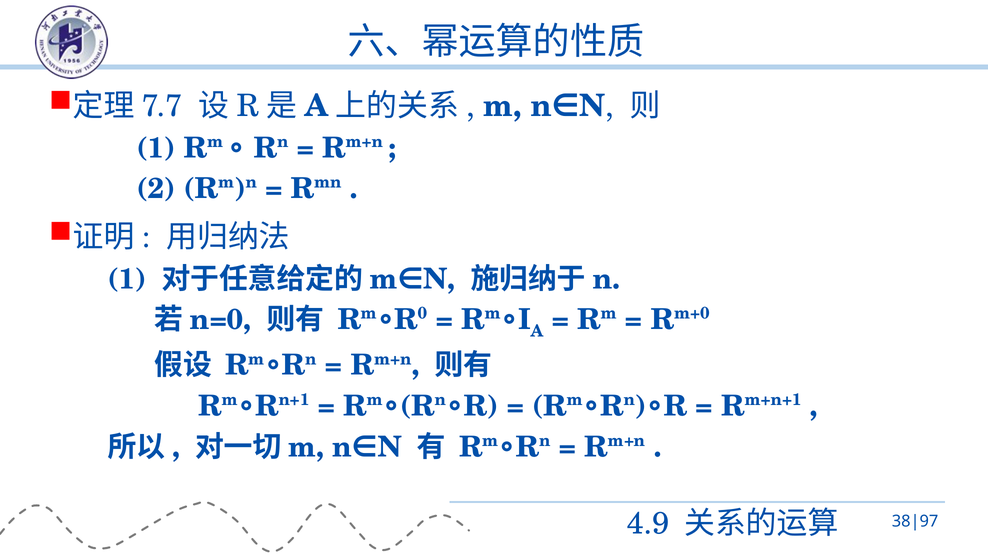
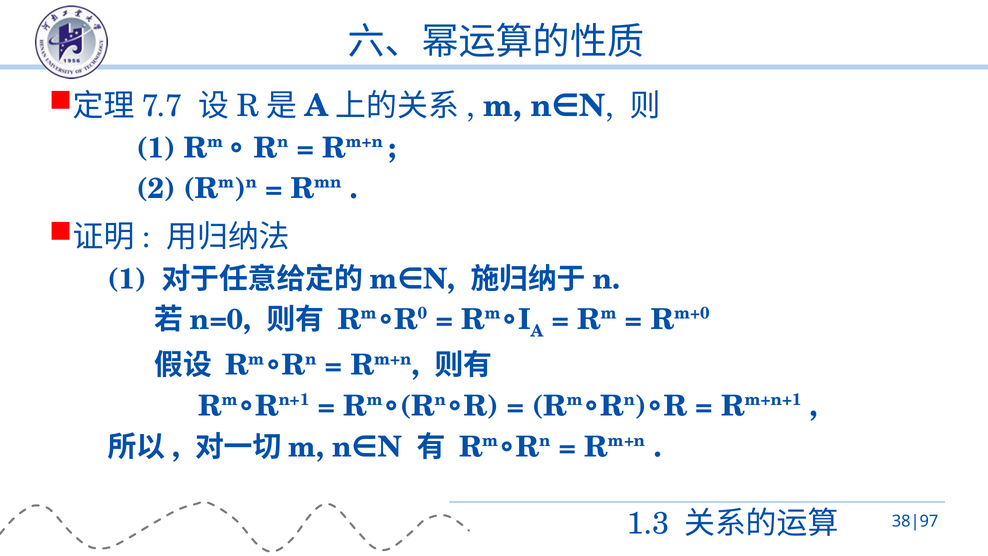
4.9: 4.9 -> 1.3 (648, 523)
